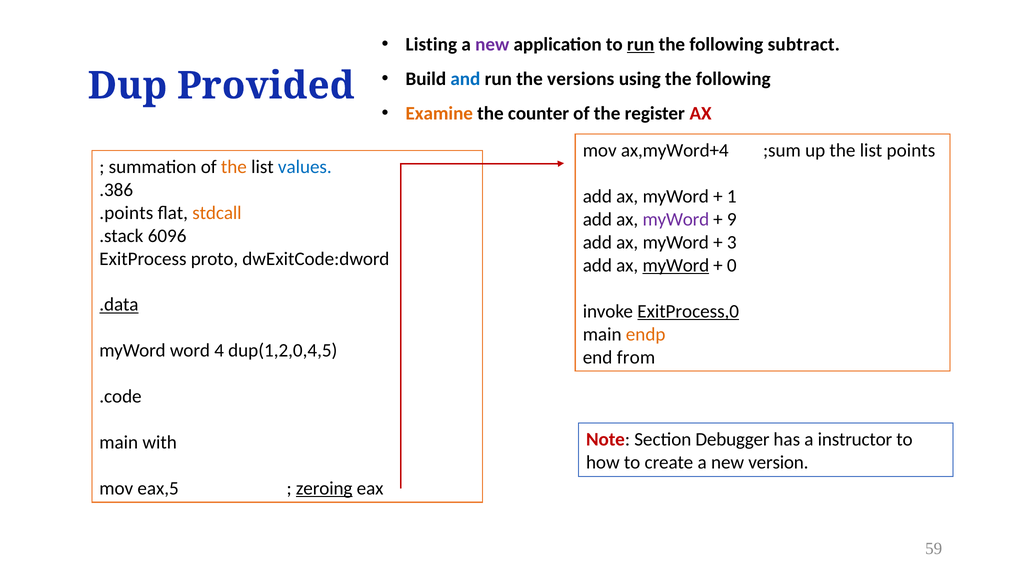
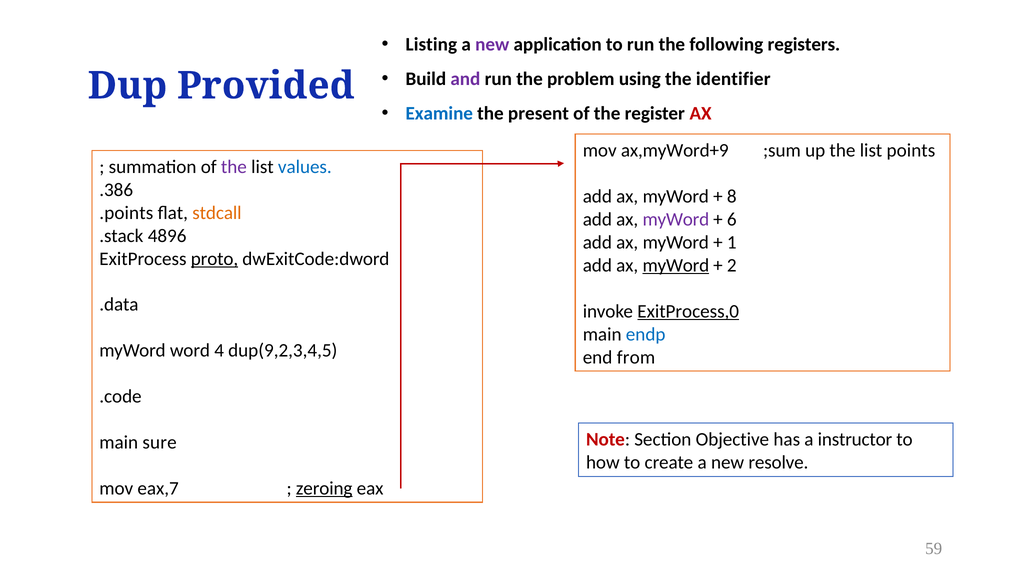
run underline: present -> none (641, 44)
subtract: subtract -> registers (804, 44)
and colour: blue -> purple (465, 79)
versions: versions -> problem (581, 79)
using the following: following -> identifier (733, 79)
Examine colour: orange -> blue (439, 113)
counter: counter -> present (538, 113)
ax,myWord+4: ax,myWord+4 -> ax,myWord+9 (675, 151)
the colour: orange -> purple (234, 167)
1: 1 -> 8 (732, 196)
9: 9 -> 6 (732, 219)
6096: 6096 -> 4896 (167, 236)
3: 3 -> 1 (732, 242)
proto underline: none -> present (214, 259)
0: 0 -> 2 (732, 265)
.data underline: present -> none (119, 305)
endp colour: orange -> blue (646, 334)
dup(1,2,0,4,5: dup(1,2,0,4,5 -> dup(9,2,3,4,5 (283, 350)
Debugger: Debugger -> Objective (732, 439)
with: with -> sure (160, 442)
version: version -> resolve (778, 462)
eax,5: eax,5 -> eax,7 (158, 488)
